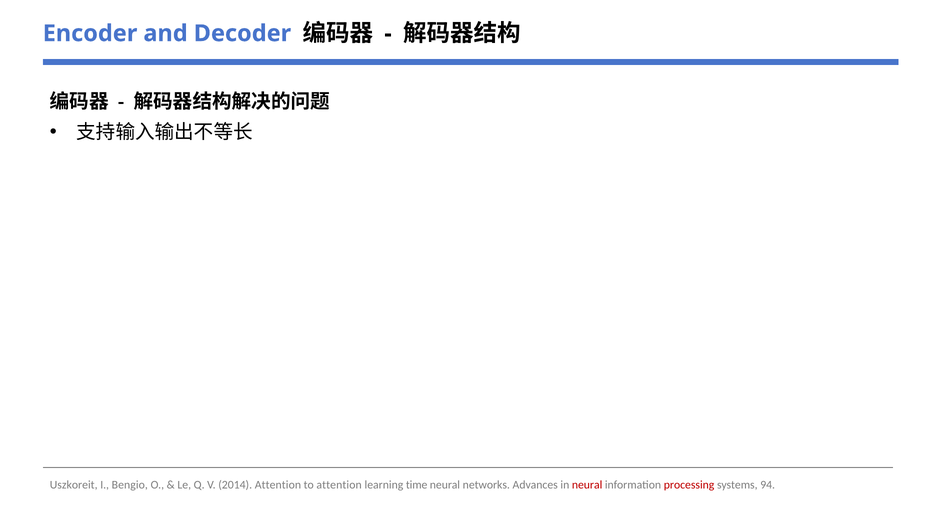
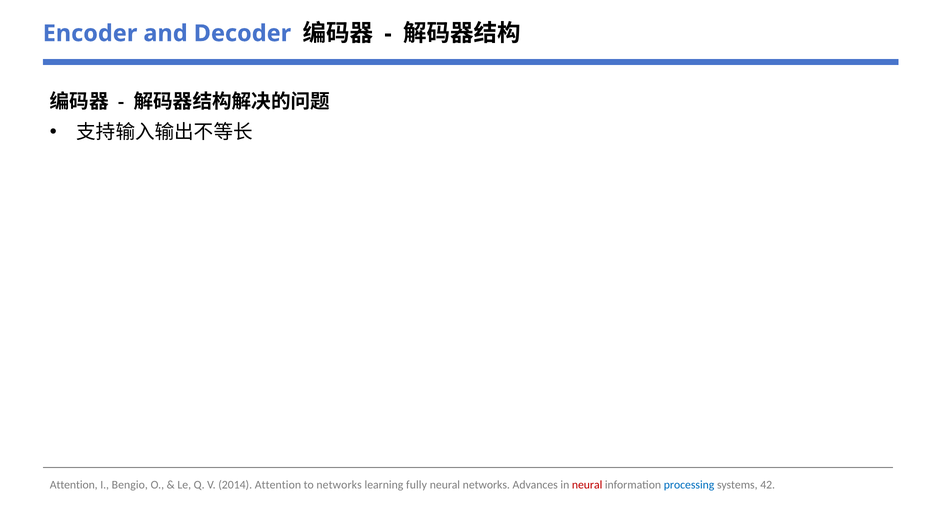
Uszkoreit: Uszkoreit -> Attention (74, 484)
to attention: attention -> networks (339, 484)
time: time -> fully (417, 484)
processing colour: red -> blue (689, 484)
94: 94 -> 42 (768, 484)
